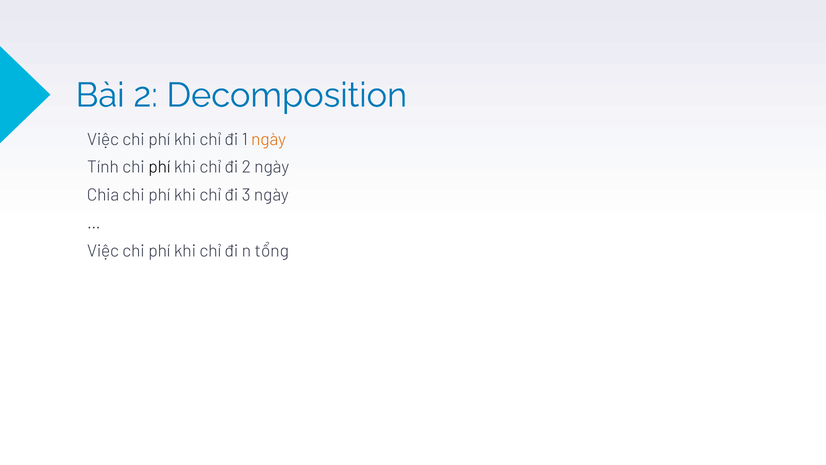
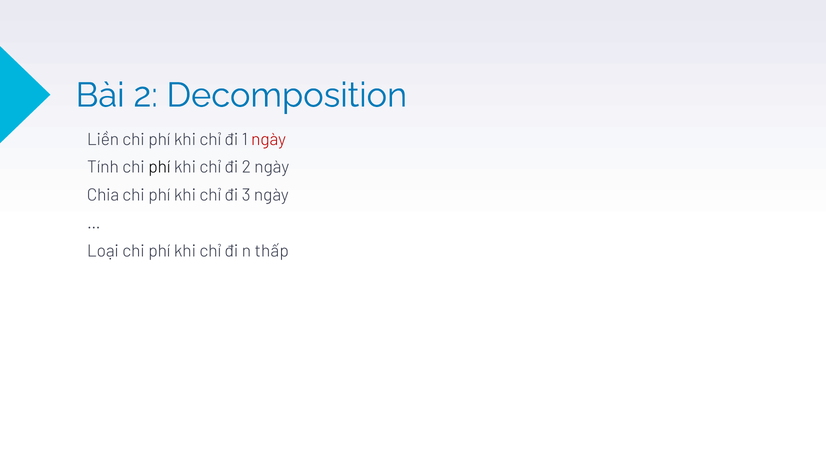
Việc: Việc -> Liền (103, 139)
ngày colour: orange -> red (269, 139)
Việc: Việc -> Loại (103, 251)
tổng: tổng -> thấp (272, 251)
